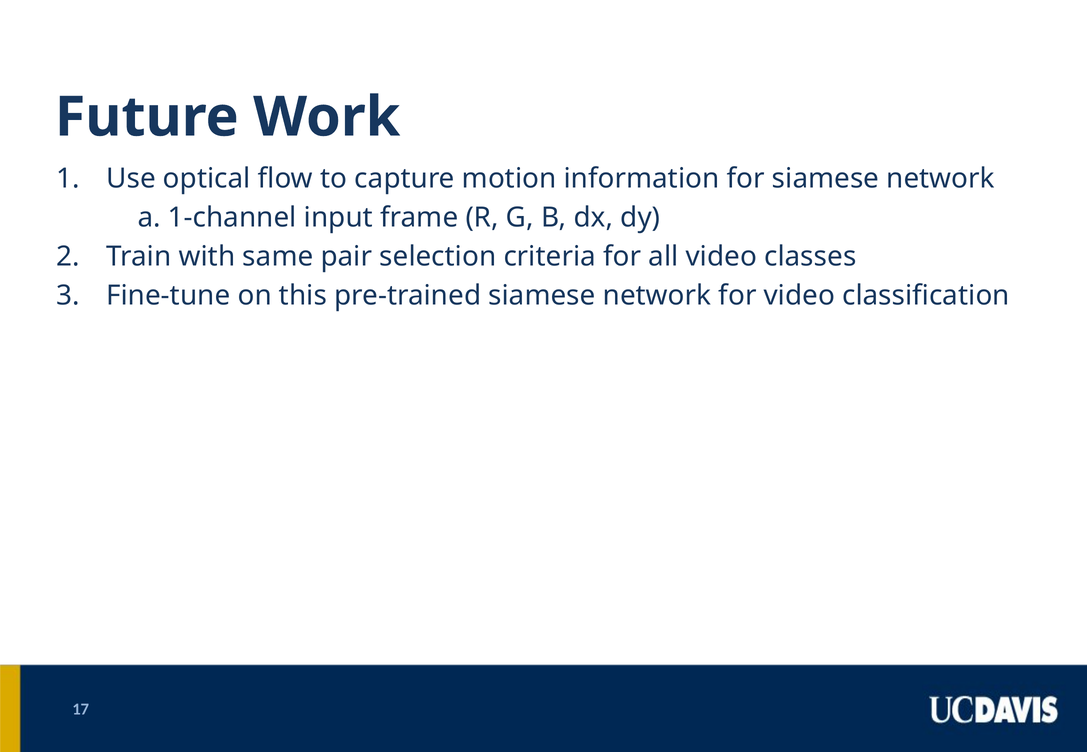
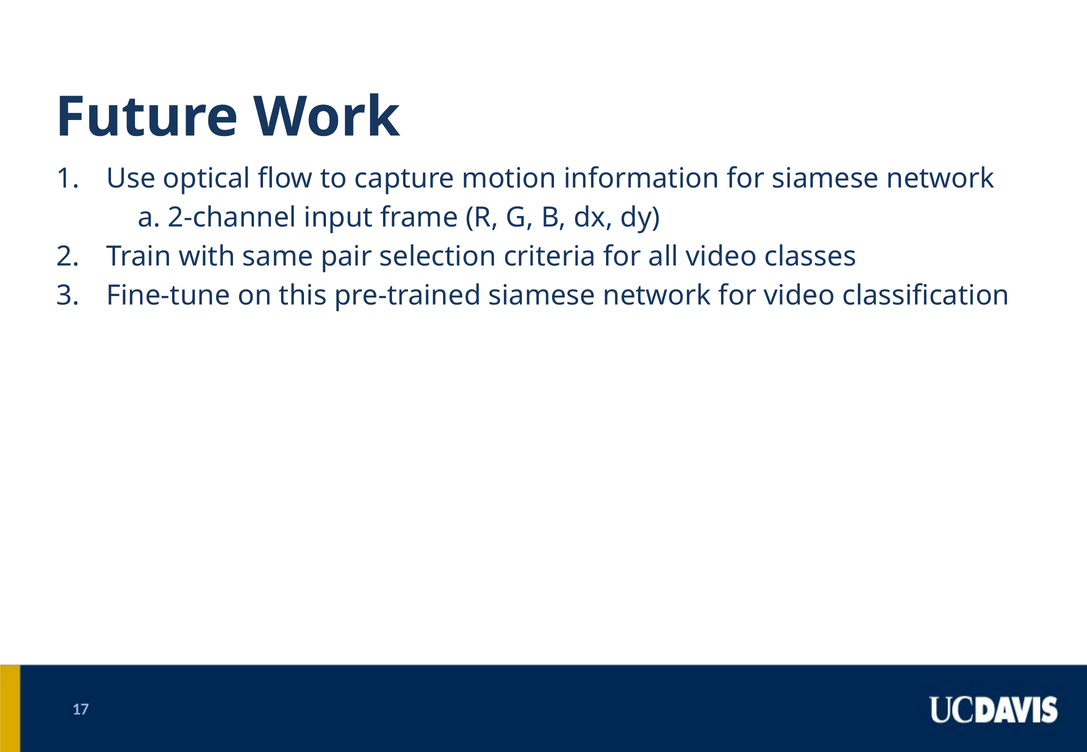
1-channel: 1-channel -> 2-channel (232, 218)
